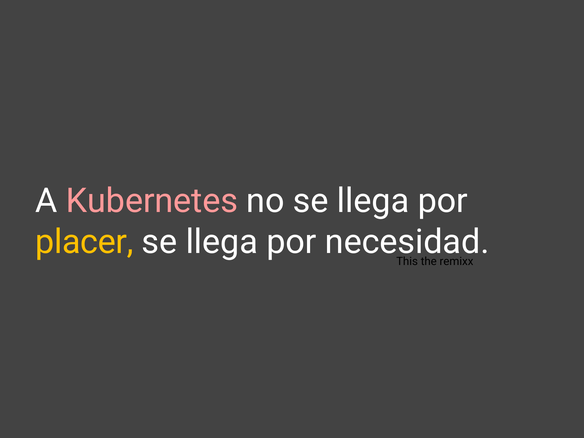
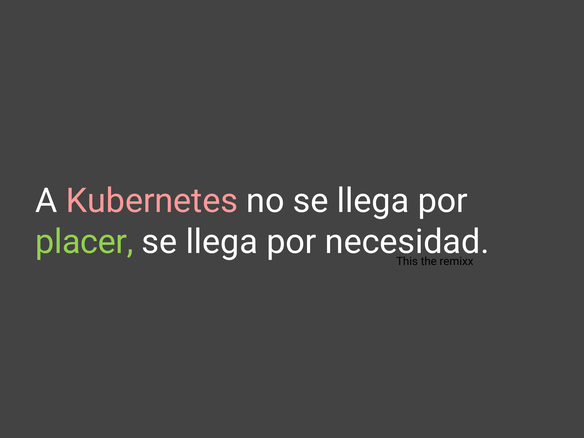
placer colour: yellow -> light green (84, 242)
